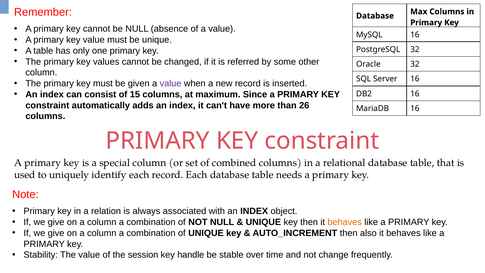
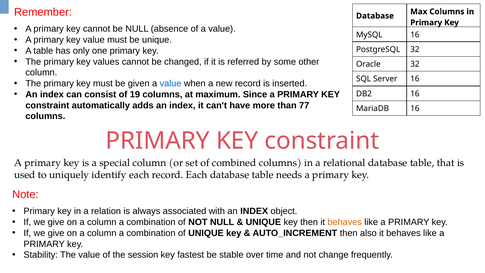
value colour: purple -> blue (171, 83)
15: 15 -> 19 (135, 94)
26: 26 -> 77 (304, 105)
handle: handle -> fastest (191, 255)
